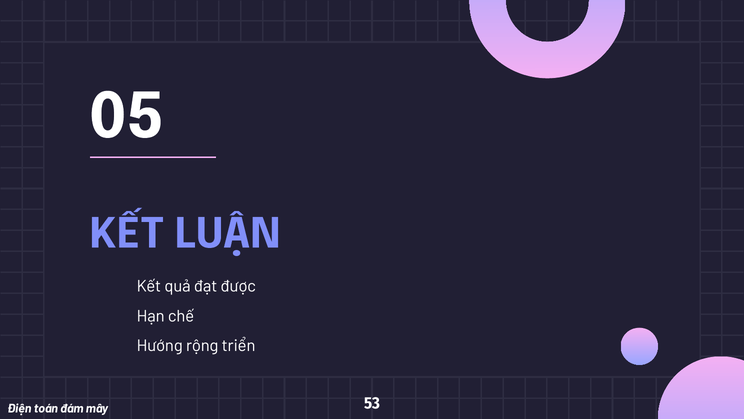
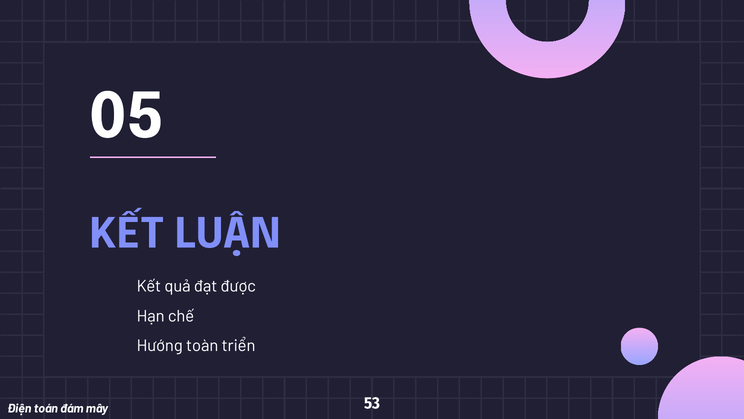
rộng: rộng -> toàn (202, 345)
